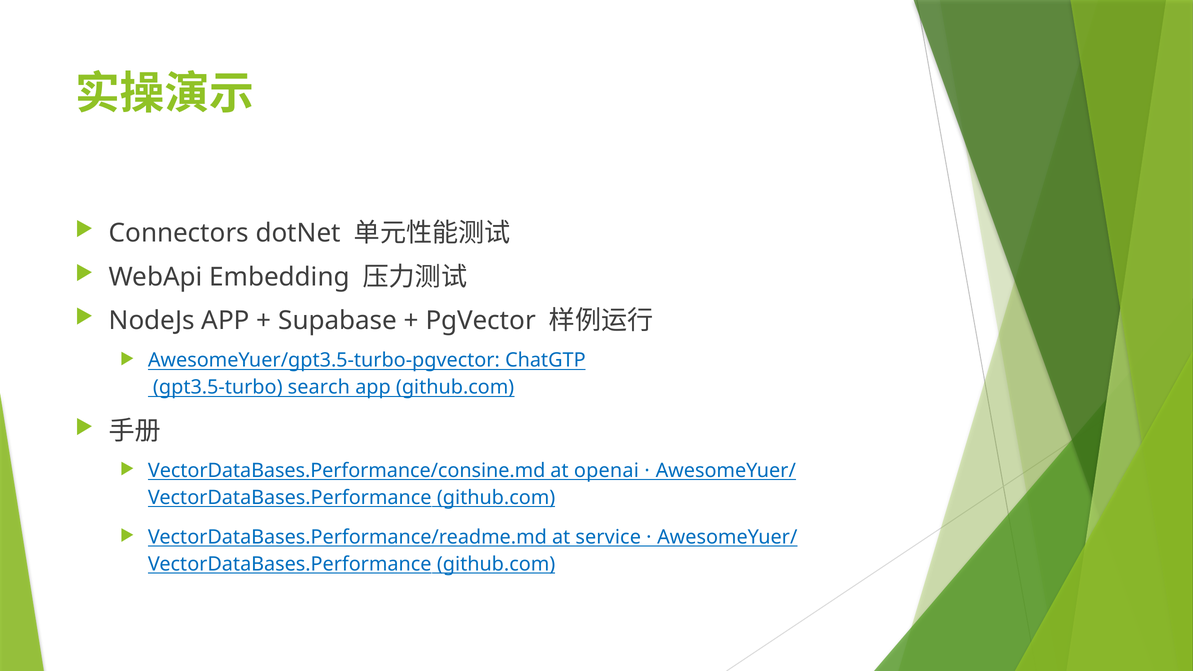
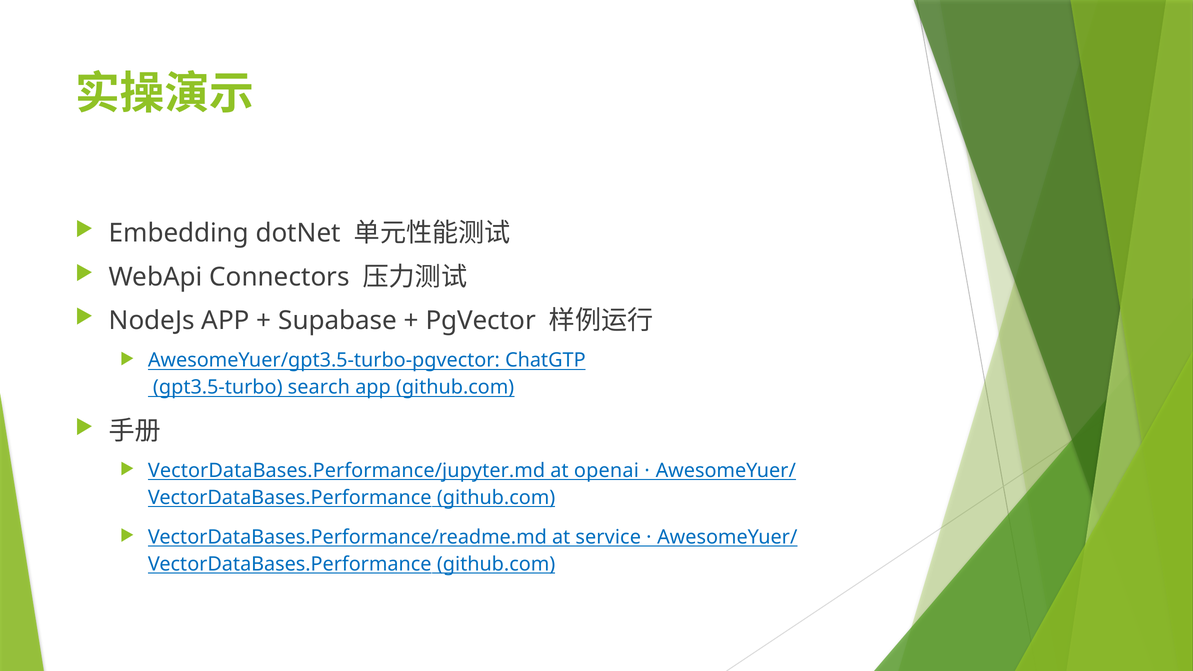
Connectors: Connectors -> Embedding (179, 233)
Embedding: Embedding -> Connectors (279, 277)
VectorDataBases.Performance/consine.md: VectorDataBases.Performance/consine.md -> VectorDataBases.Performance/jupyter.md (347, 471)
